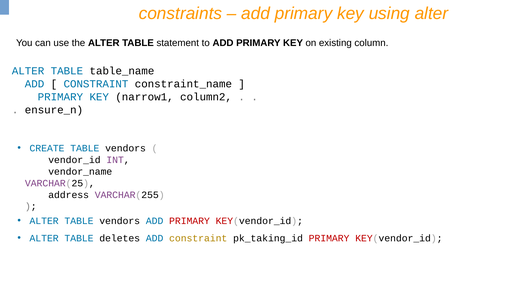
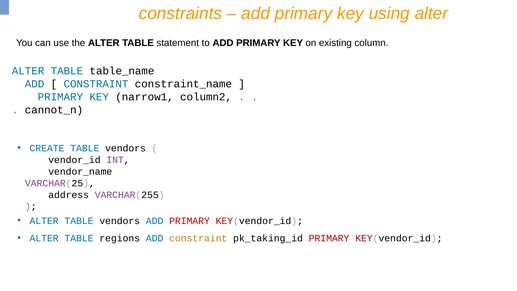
ensure_n: ensure_n -> cannot_n (54, 110)
deletes: deletes -> regions (120, 238)
